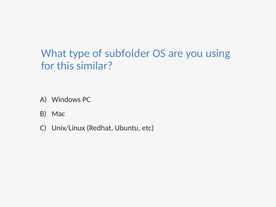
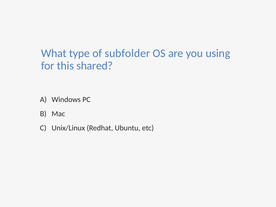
similar: similar -> shared (95, 66)
